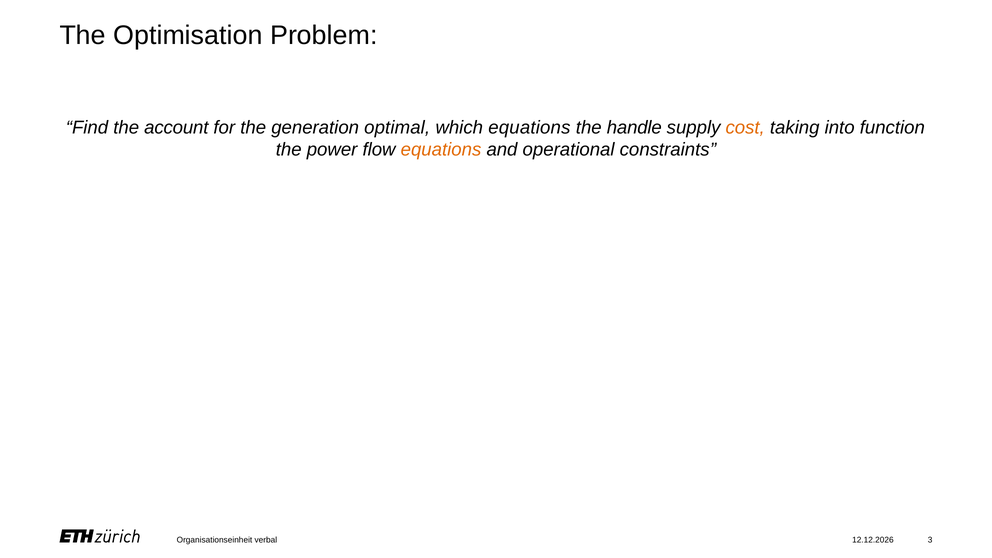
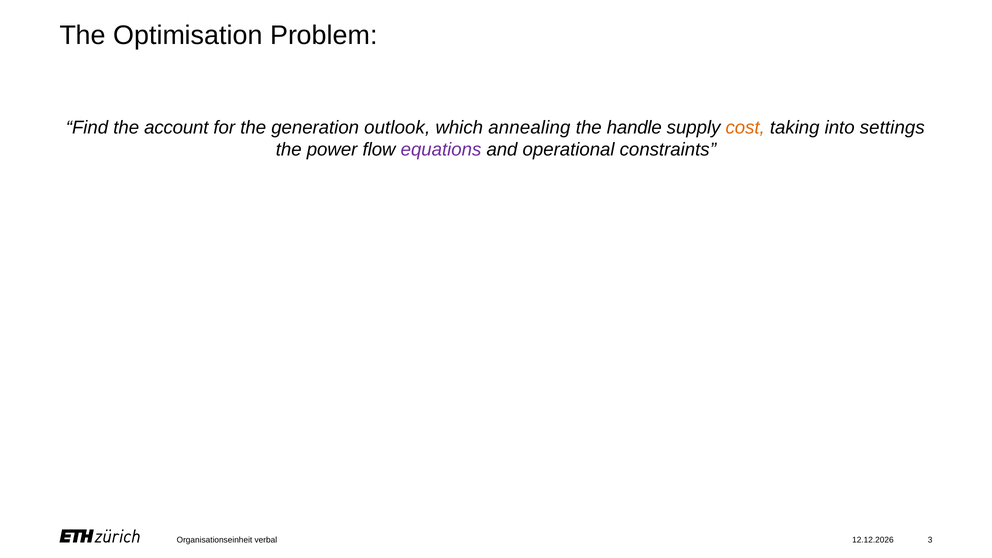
optimal: optimal -> outlook (397, 127)
which equations: equations -> annealing (529, 127)
function: function -> settings (892, 127)
equations colour: orange -> purple (441, 150)
